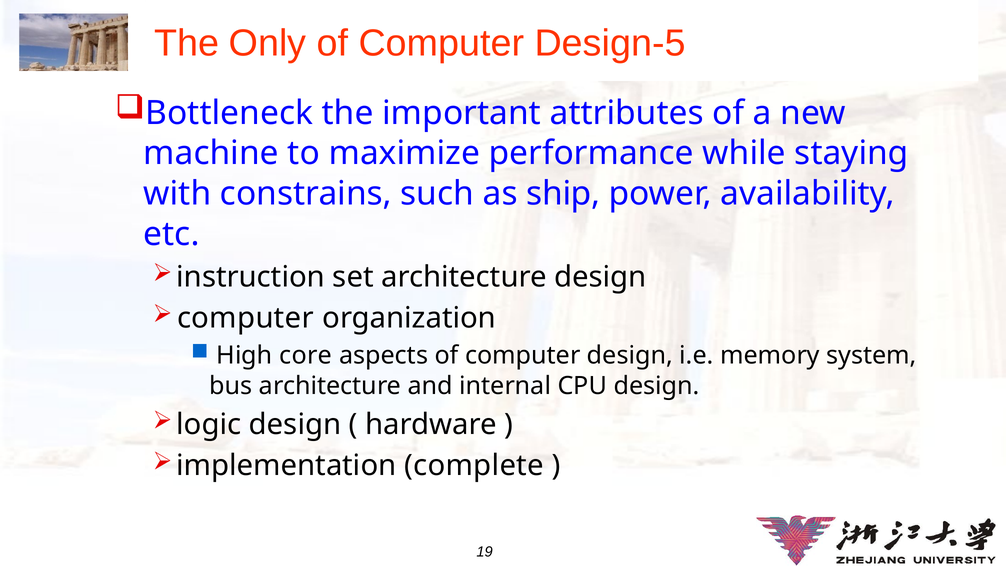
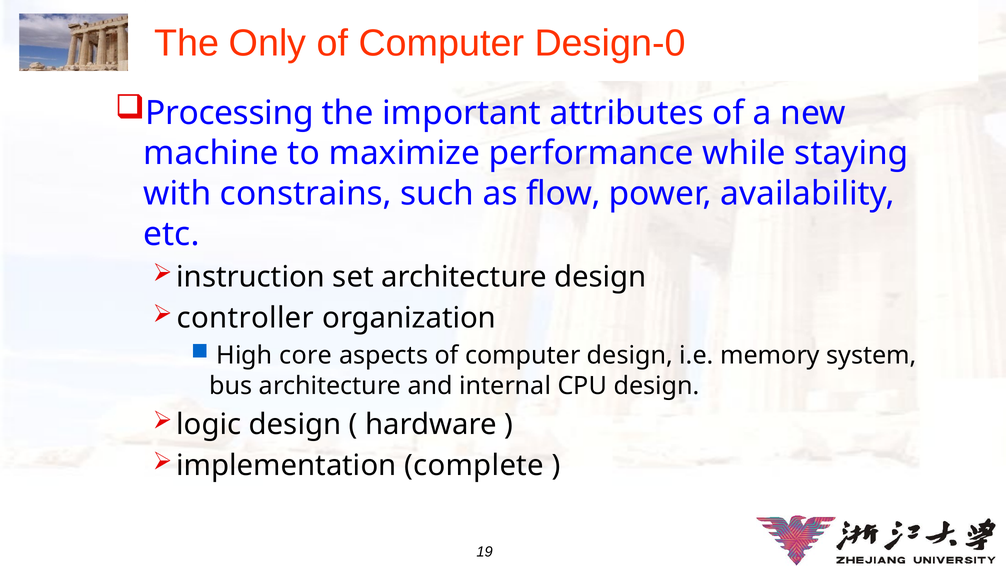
Design-5: Design-5 -> Design-0 (610, 43)
Bottleneck: Bottleneck -> Processing (229, 113)
ship: ship -> flow (563, 194)
computer: computer -> controller (245, 318)
